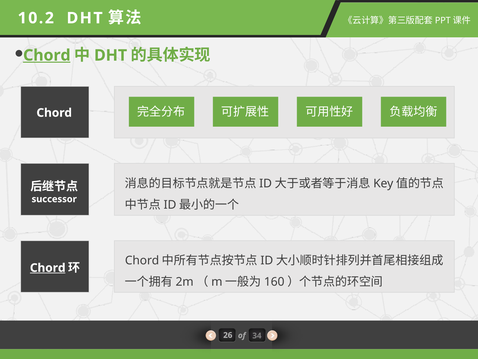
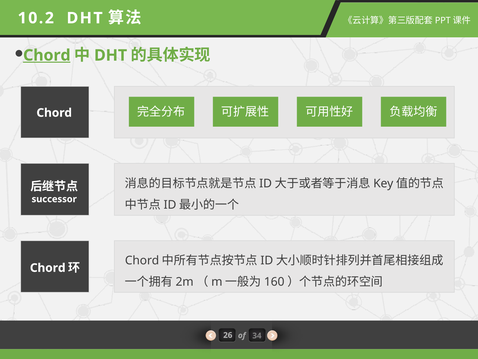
Chord underline: present -> none (48, 268)
